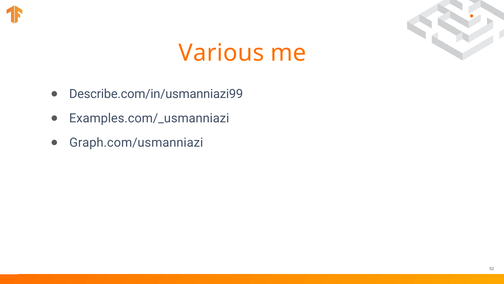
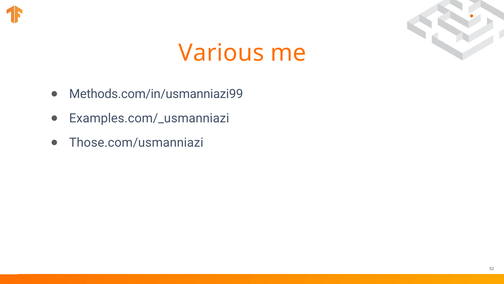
Describe.com/in/usmanniazi99: Describe.com/in/usmanniazi99 -> Methods.com/in/usmanniazi99 (156, 94)
Graph.com/usmanniazi: Graph.com/usmanniazi -> Those.com/usmanniazi (136, 143)
